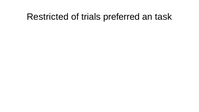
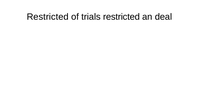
trials preferred: preferred -> restricted (121, 17)
task: task -> deal (163, 17)
